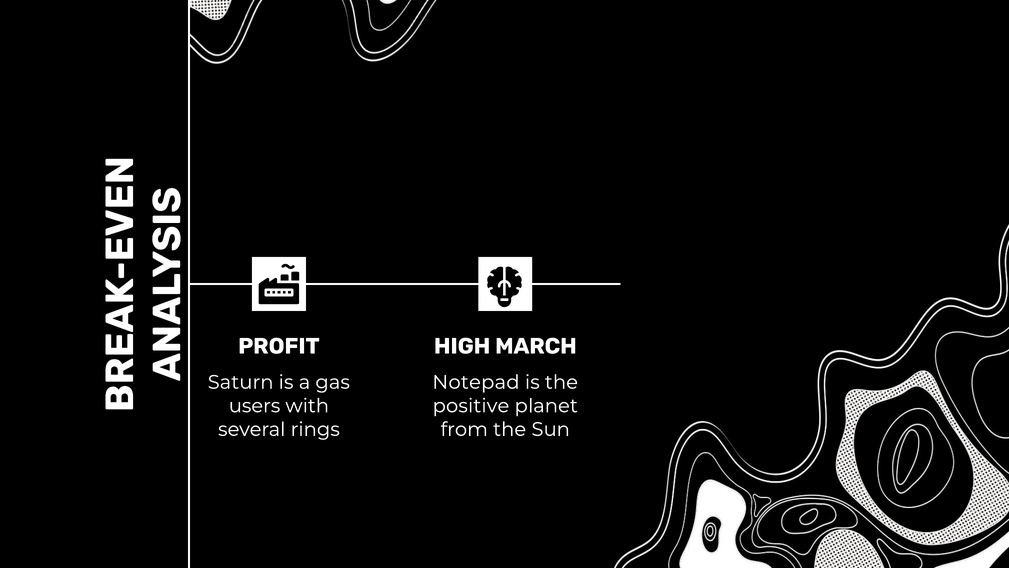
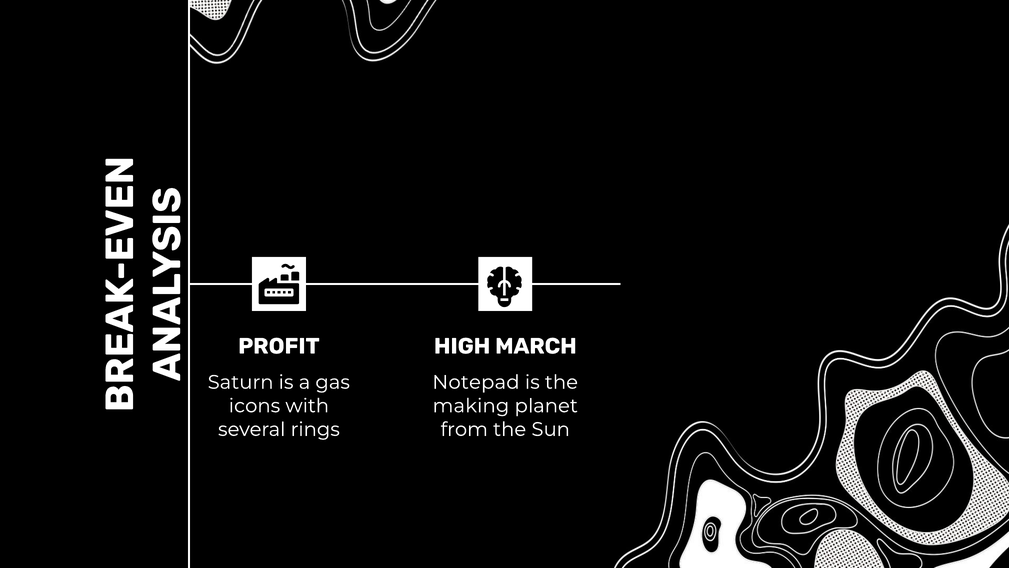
users: users -> icons (255, 406)
positive: positive -> making (471, 406)
